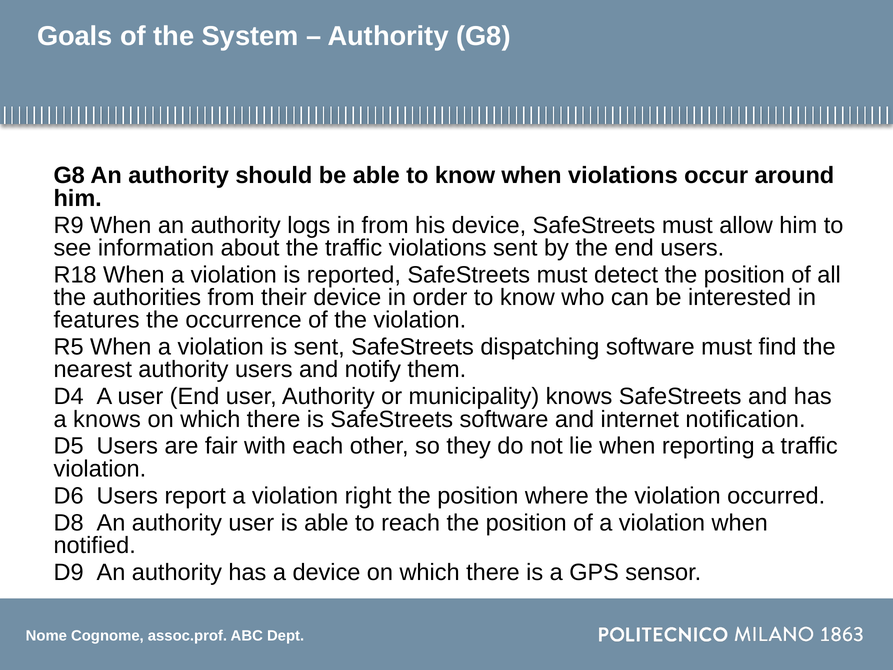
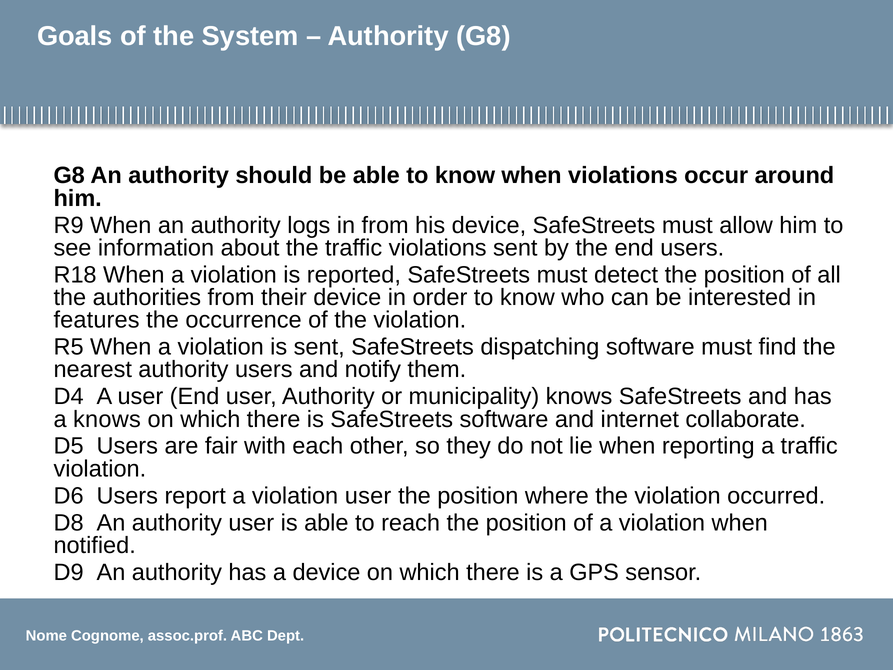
notification: notification -> collaborate (746, 419)
violation right: right -> user (368, 496)
